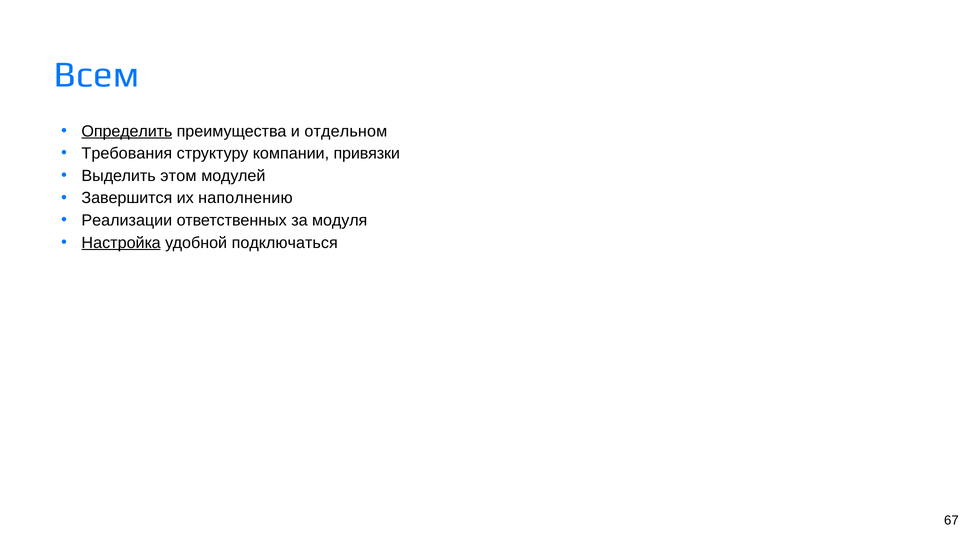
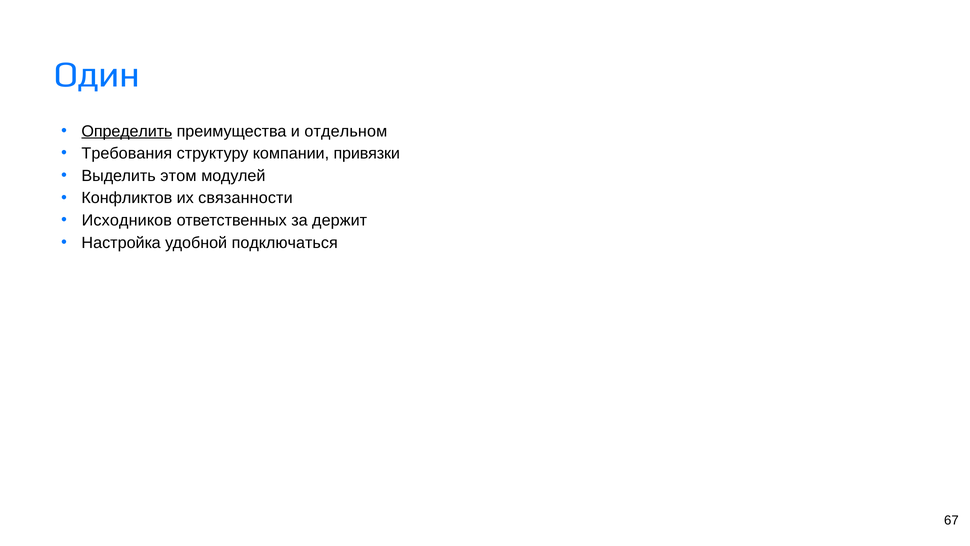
Всем: Всем -> Один (97, 74)
Завершится: Завершится -> Конфликтов (127, 198)
наполнению: наполнению -> связанности (245, 198)
Реализации: Реализации -> Исходников (127, 220)
модуля: модуля -> держит (340, 220)
Настройка underline: present -> none (121, 243)
